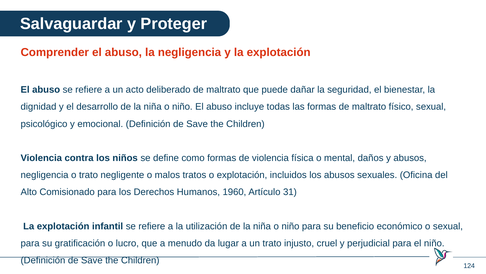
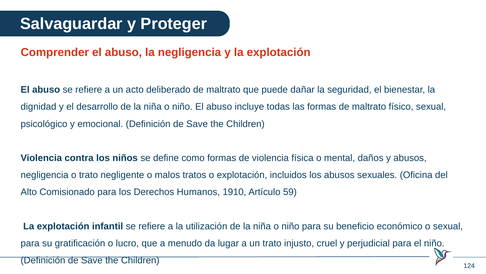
1960: 1960 -> 1910 (234, 192)
31: 31 -> 59 (290, 192)
